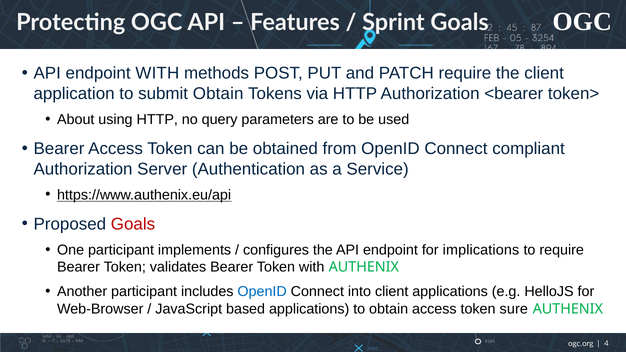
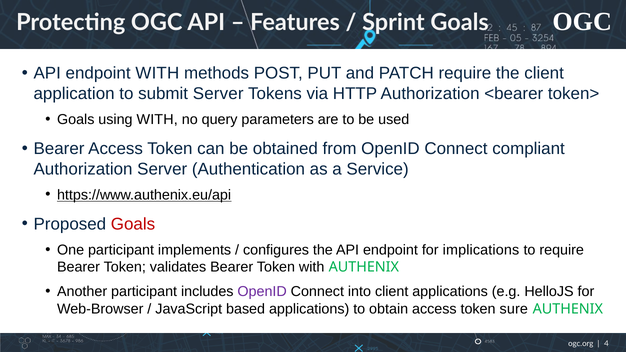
submit Obtain: Obtain -> Server (218, 94)
About: About -> Goals (76, 119)
using HTTP: HTTP -> WITH (157, 119)
OpenID colour: blue -> purple (262, 292)
